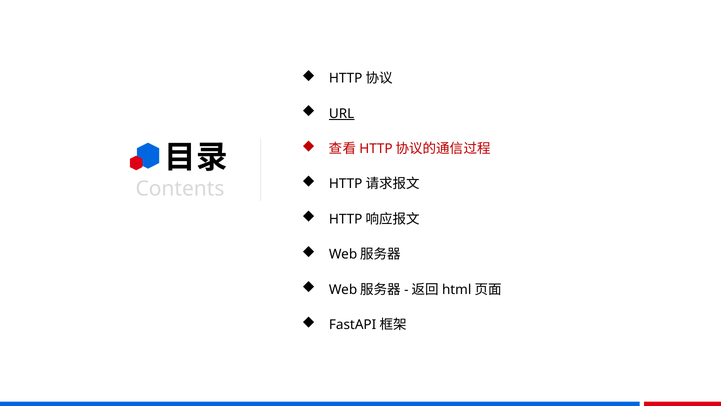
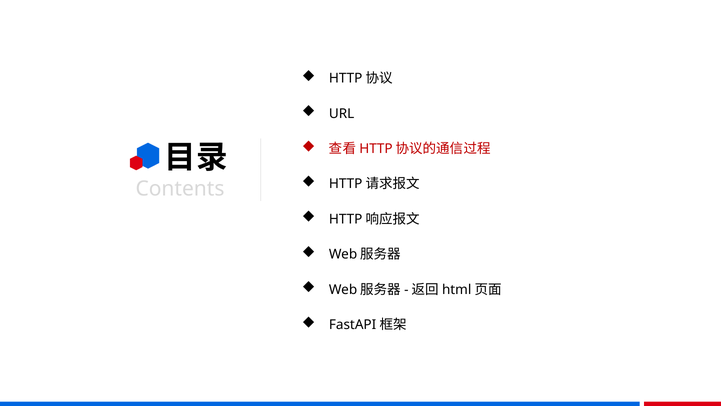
URL underline: present -> none (342, 114)
